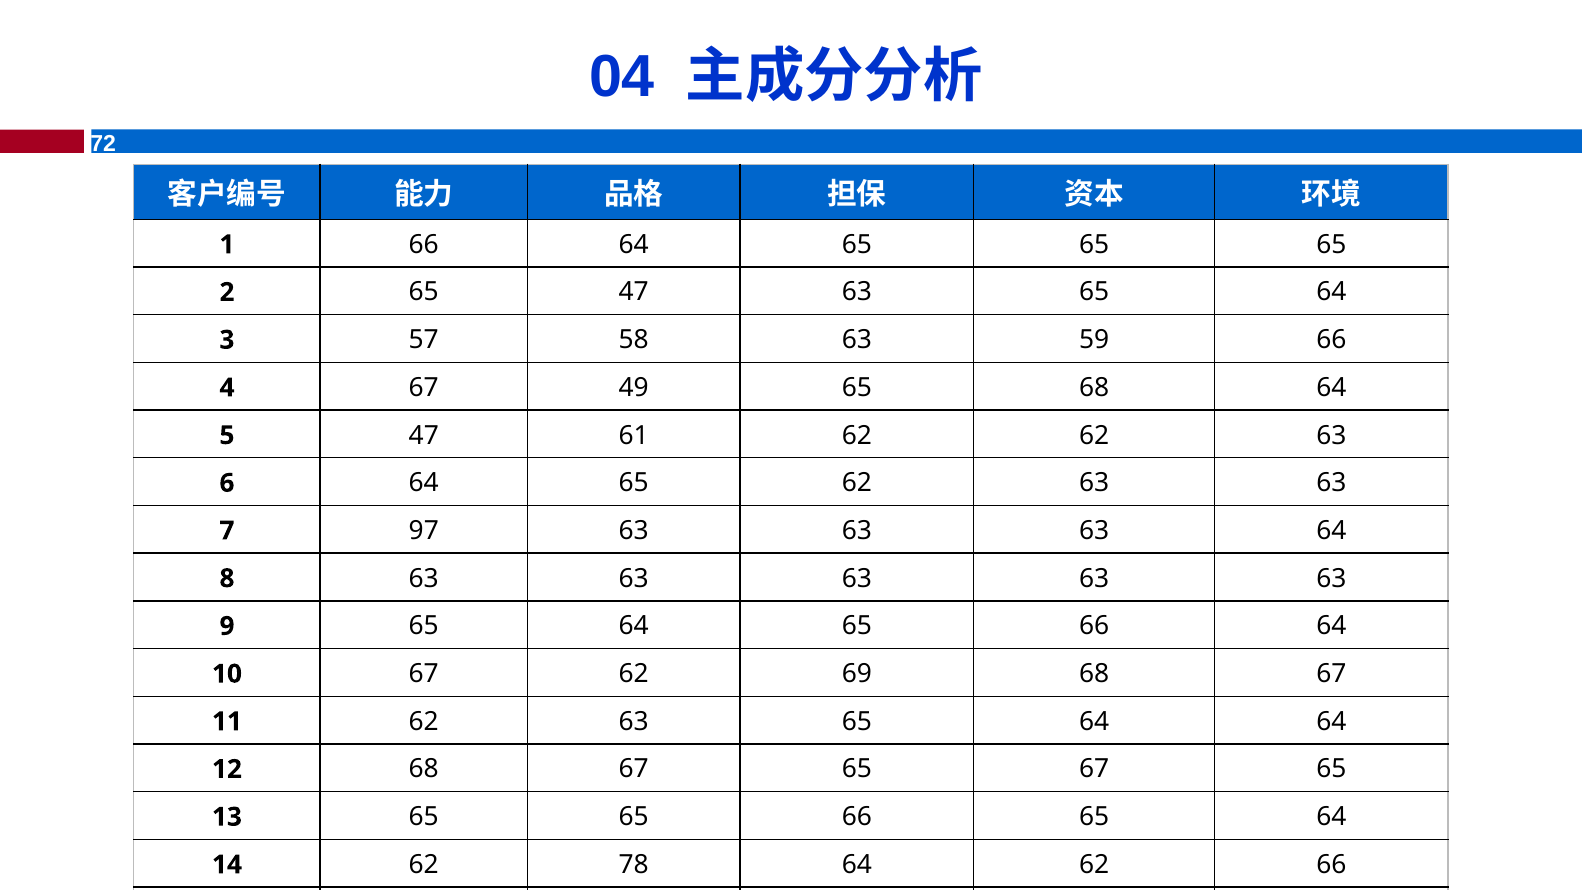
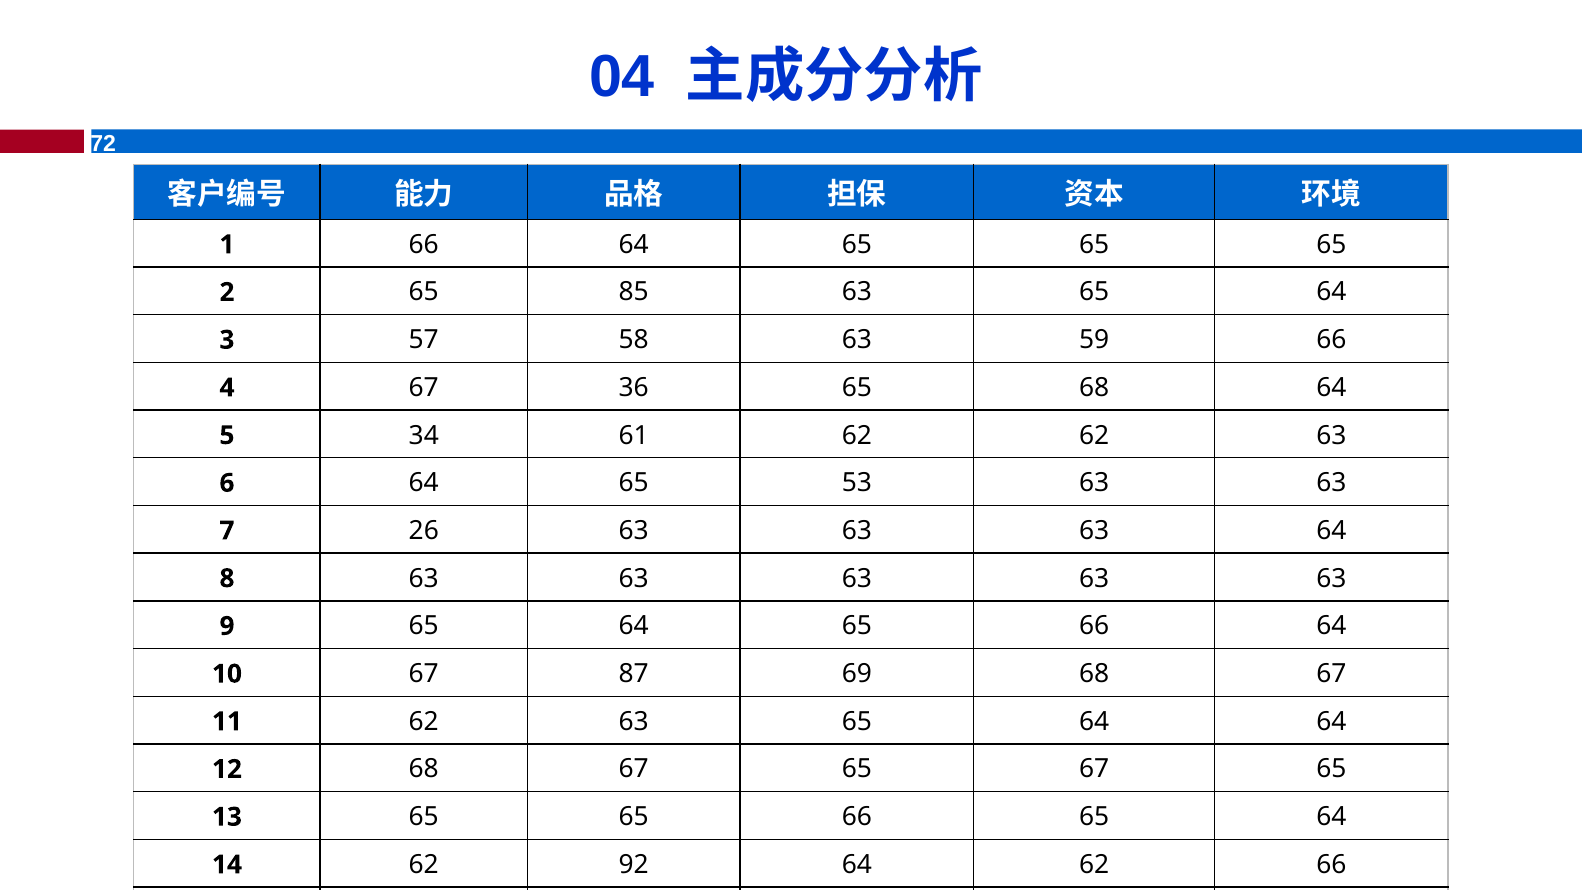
65 47: 47 -> 85 (634, 292)
49: 49 -> 36 (634, 388)
5 47: 47 -> 34 (424, 435)
65 62: 62 -> 53 (857, 483)
97: 97 -> 26 (424, 531)
67 62: 62 -> 87 (634, 674)
78: 78 -> 92 (634, 865)
